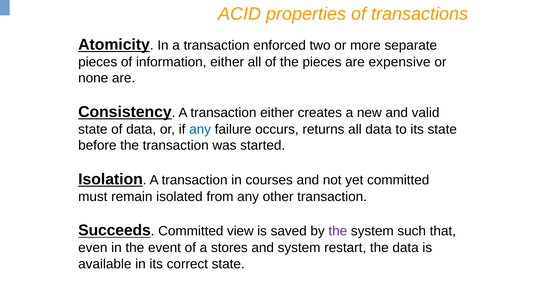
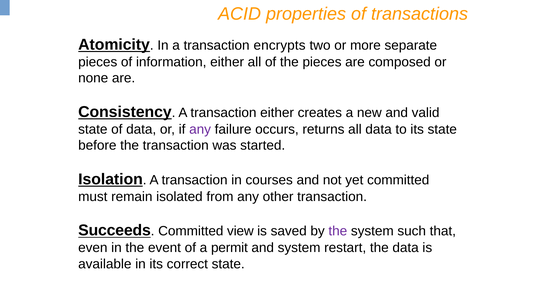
enforced: enforced -> encrypts (280, 45)
expensive: expensive -> composed (400, 62)
any colour: blue -> purple (200, 130)
stores: stores -> permit (229, 248)
